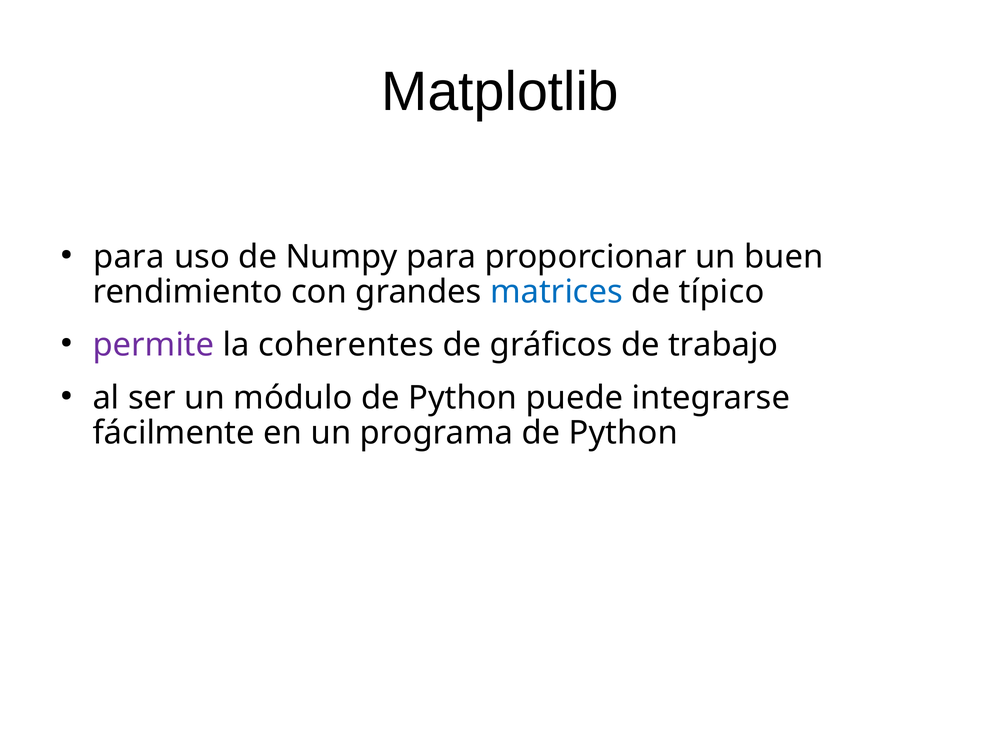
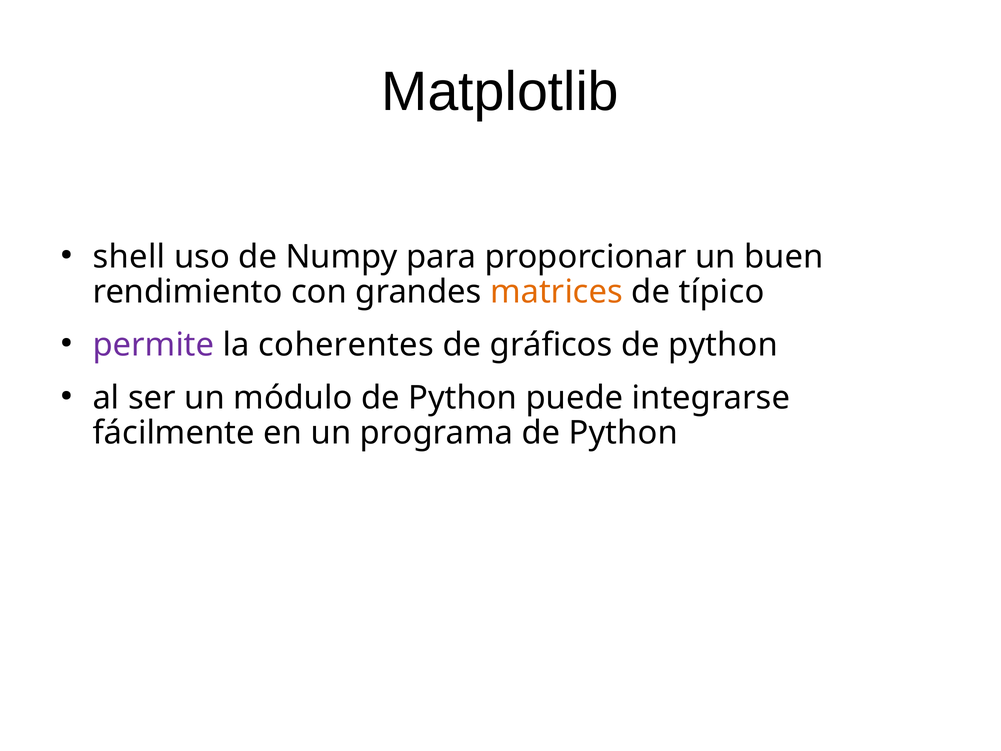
para: para -> shell (129, 257)
matrices colour: blue -> orange (557, 292)
gráficos de trabajo: trabajo -> python (723, 345)
